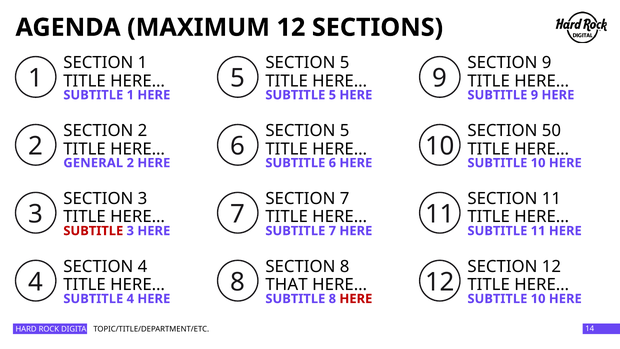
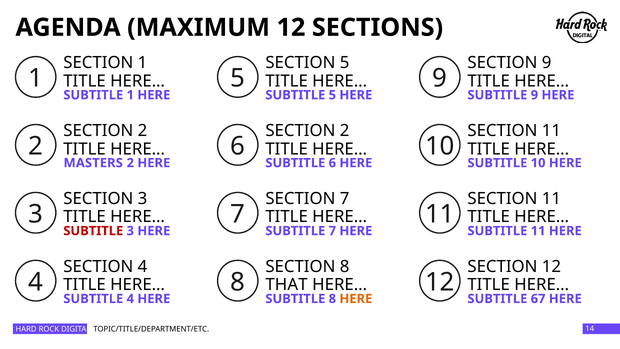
5: 5 -> 2 (345, 131)
50: 50 -> 11 (551, 131)
GENERAL: GENERAL -> MASTERS (93, 163)
HERE colour: red -> orange (356, 299)
10: 10 -> 67 (538, 299)
